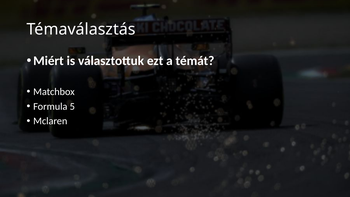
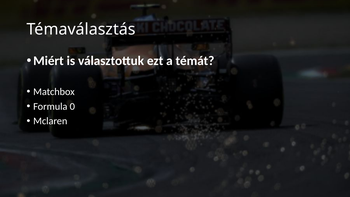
5: 5 -> 0 (72, 106)
